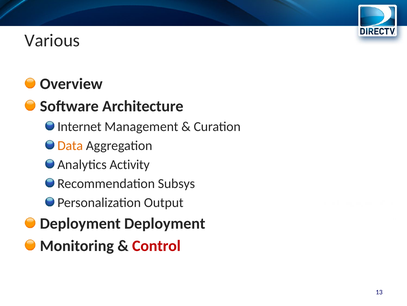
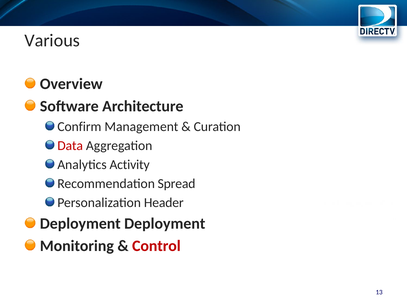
Internet: Internet -> Confirm (79, 126)
Data colour: orange -> red (70, 145)
Subsys: Subsys -> Spread (177, 183)
Output: Output -> Header (164, 202)
